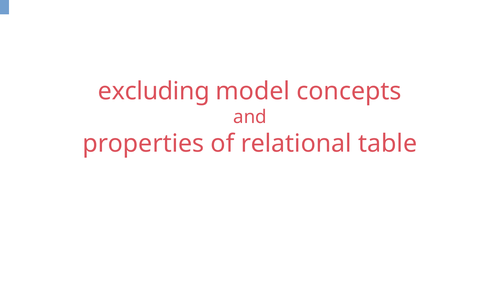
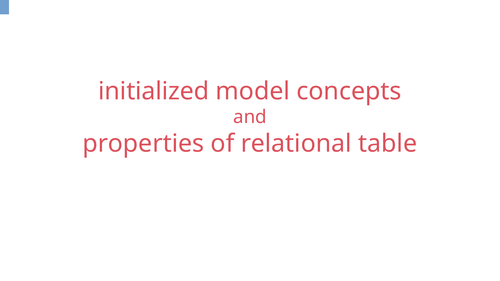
excluding: excluding -> initialized (154, 91)
